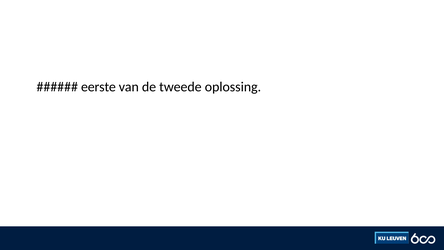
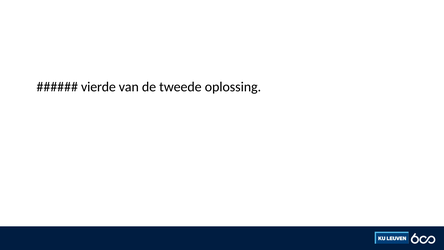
eerste: eerste -> vierde (98, 87)
